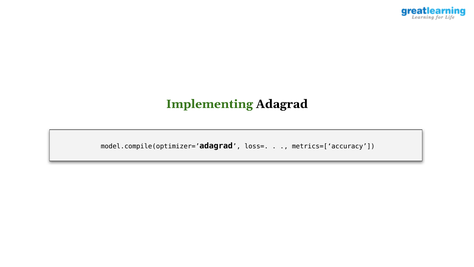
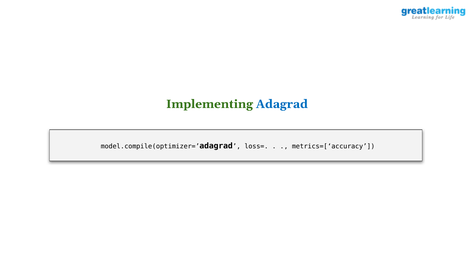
Adagrad colour: black -> blue (282, 104)
